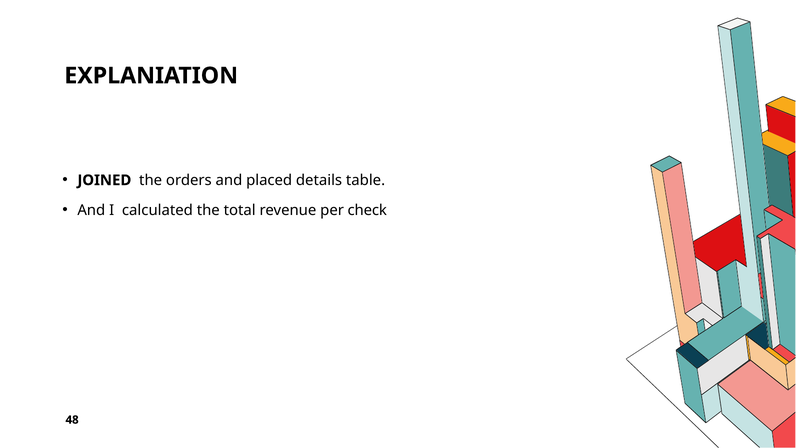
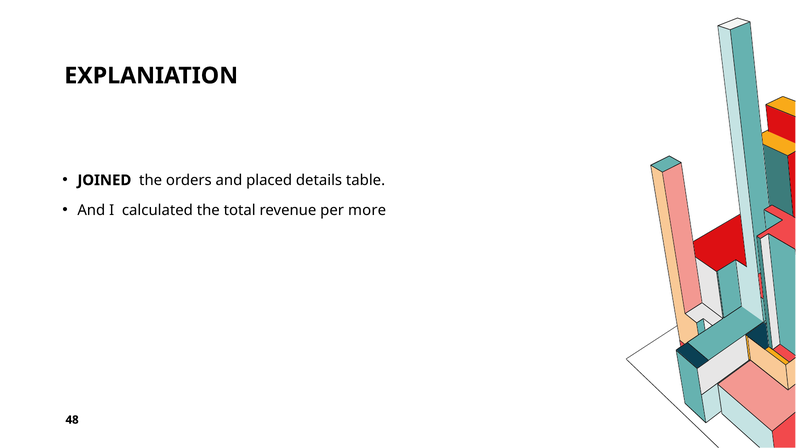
check: check -> more (367, 210)
